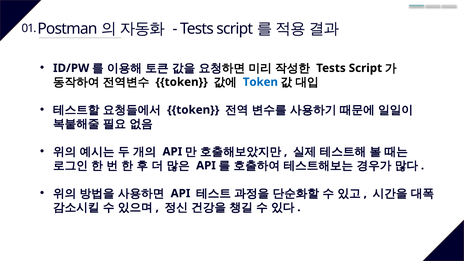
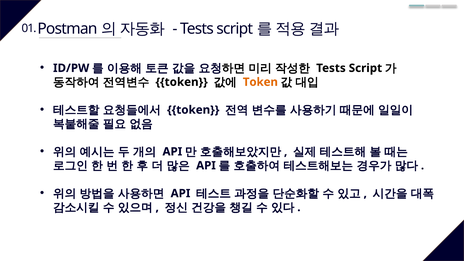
Token colour: blue -> orange (260, 82)
